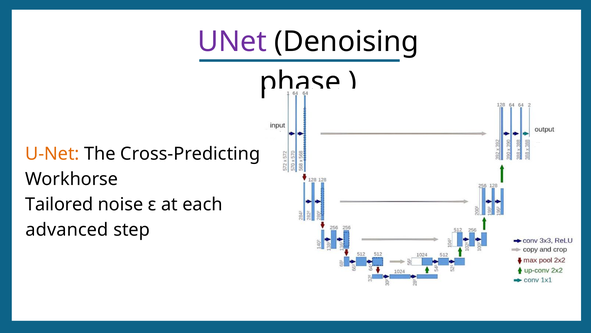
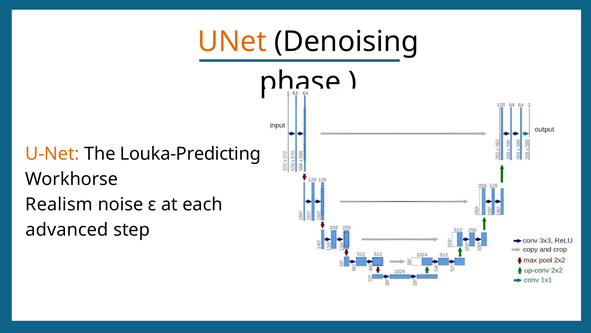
UNet colour: purple -> orange (232, 42)
Cross-Predicting: Cross-Predicting -> Louka-Predicting (190, 154)
Tailored: Tailored -> Realism (59, 204)
